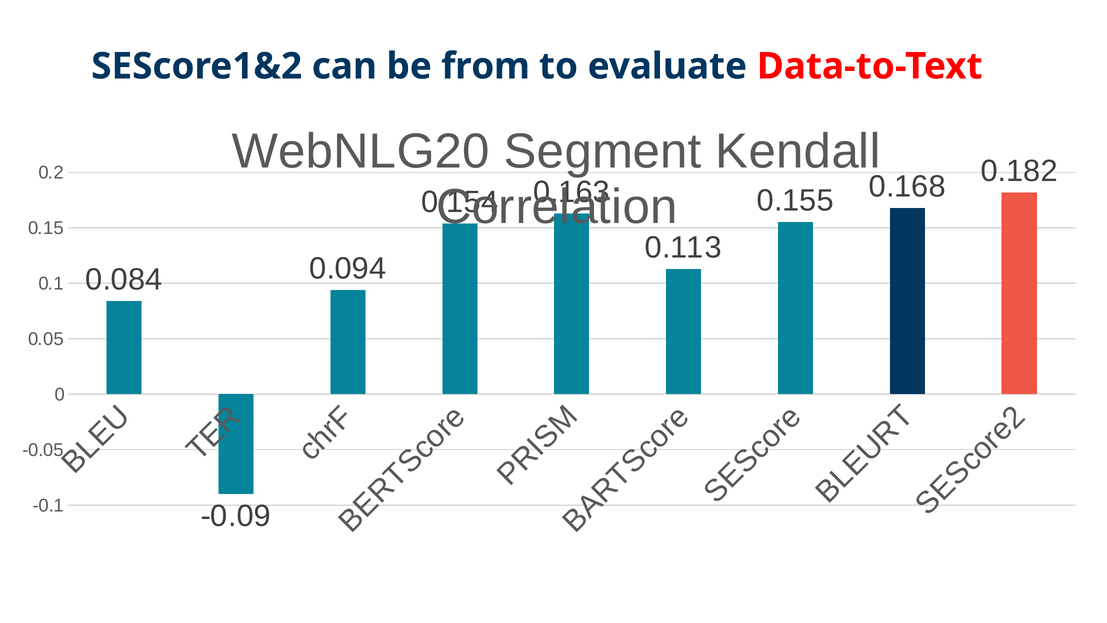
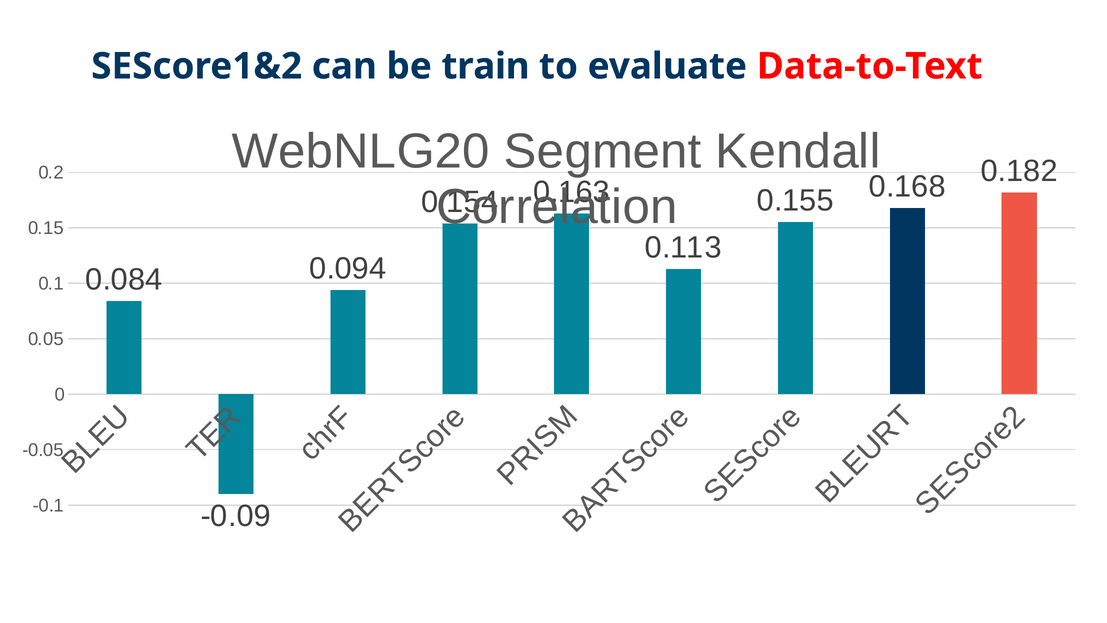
from: from -> train (486, 66)
